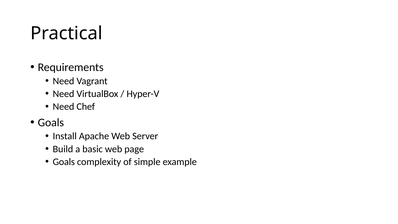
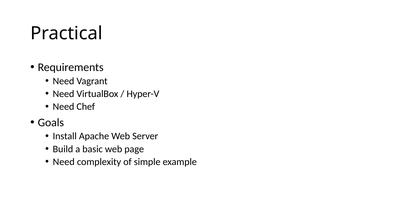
Goals: Goals -> Need (64, 162)
